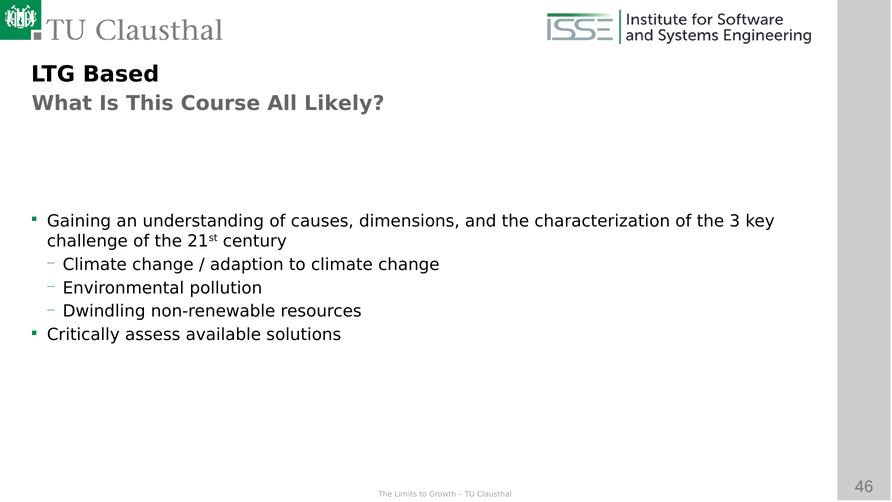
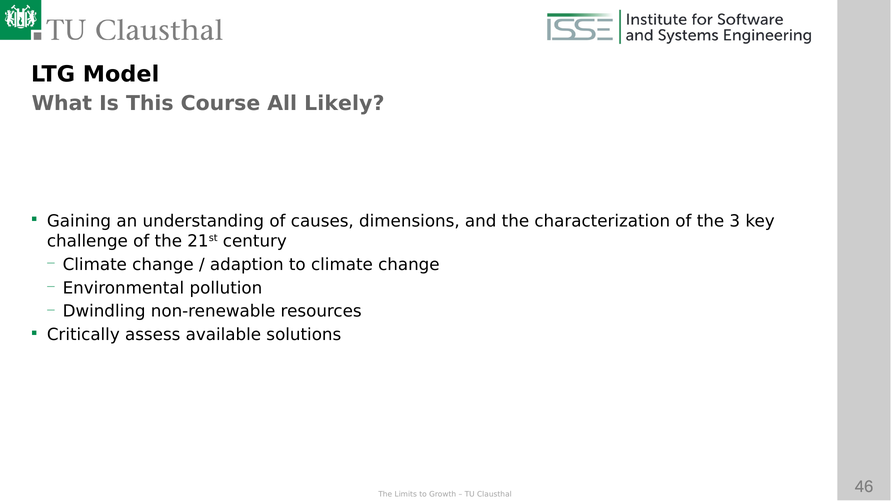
Based: Based -> Model (121, 74)
